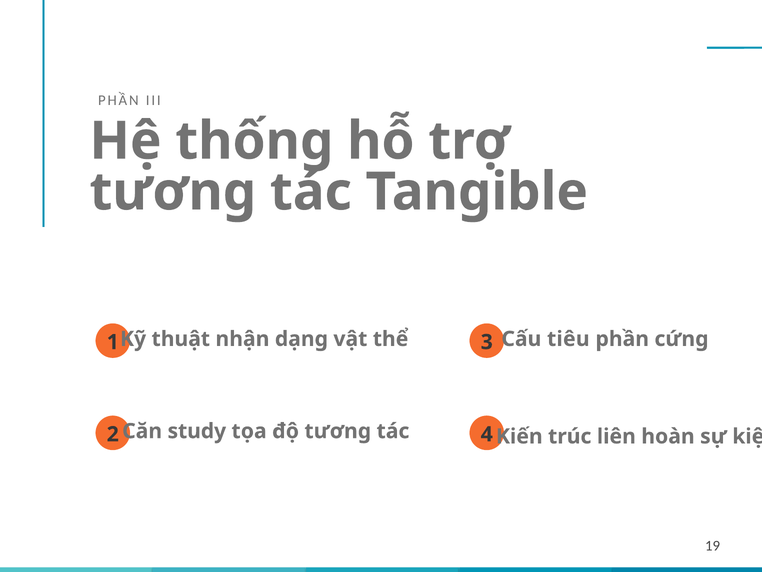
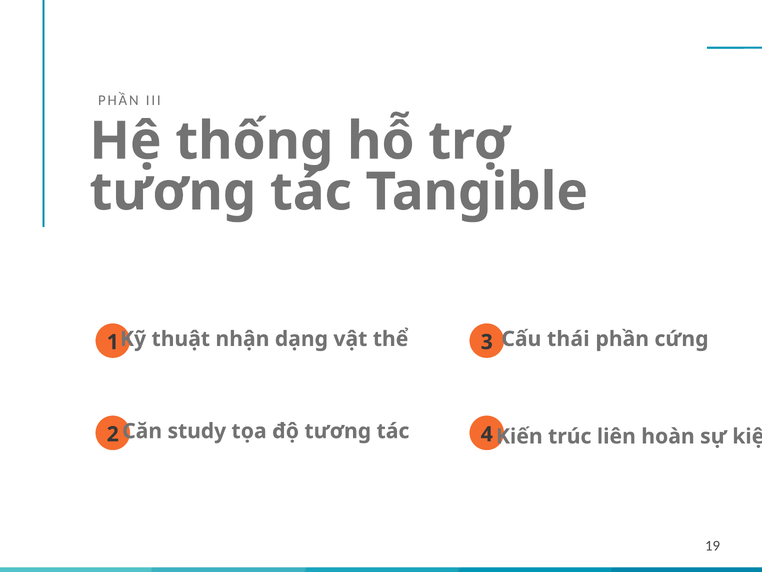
tiêu: tiêu -> thái (568, 339)
